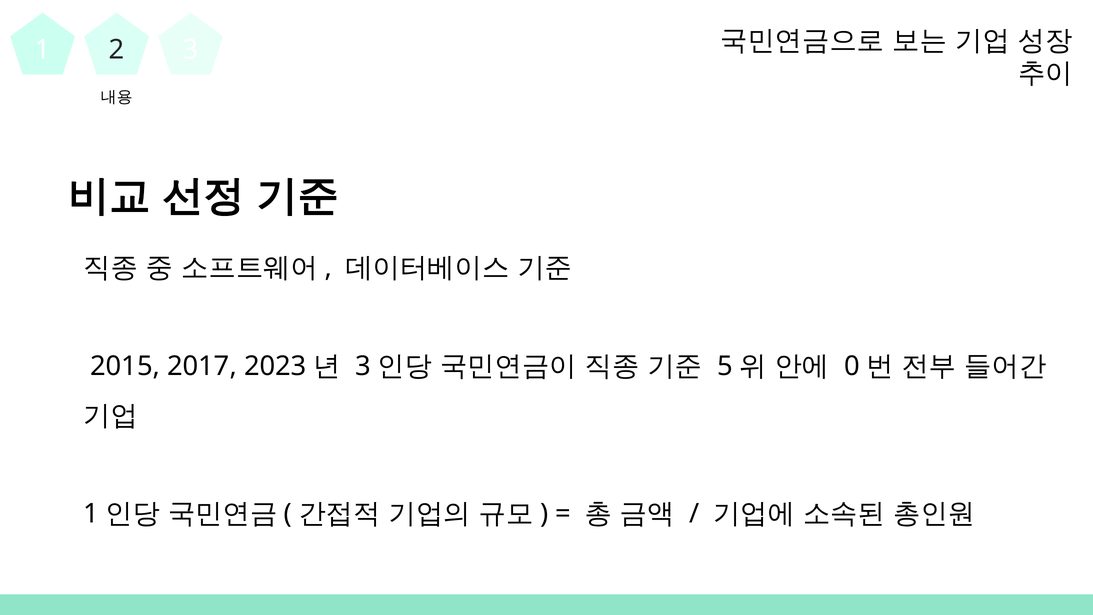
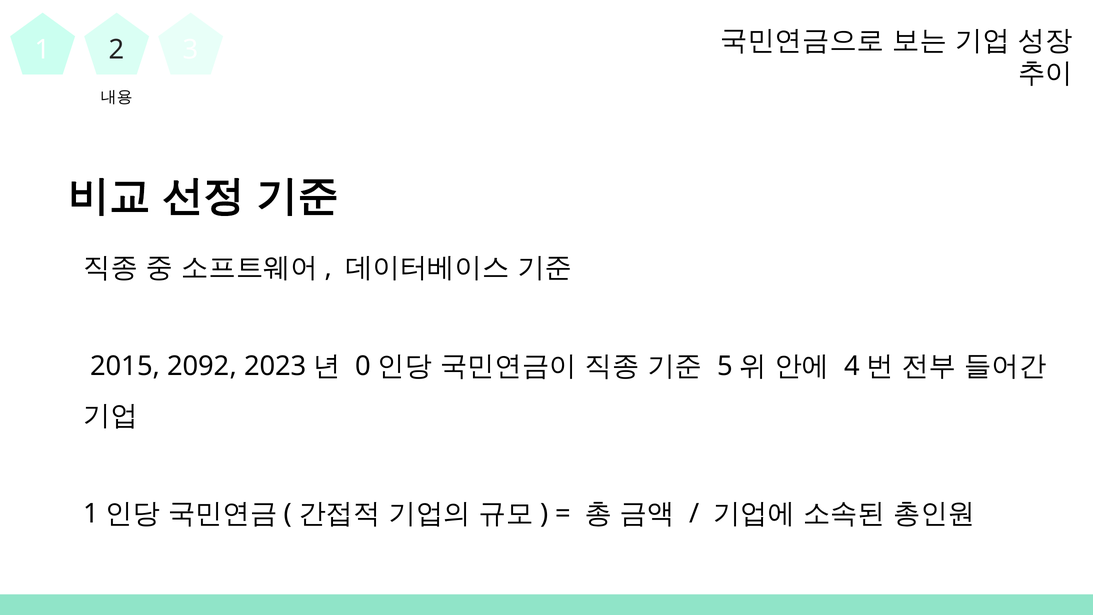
2017: 2017 -> 2092 (202, 366)
3: 3 -> 0 (363, 366)
0: 0 -> 4 (852, 366)
